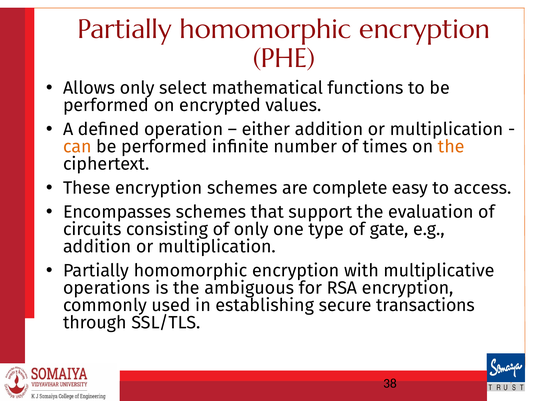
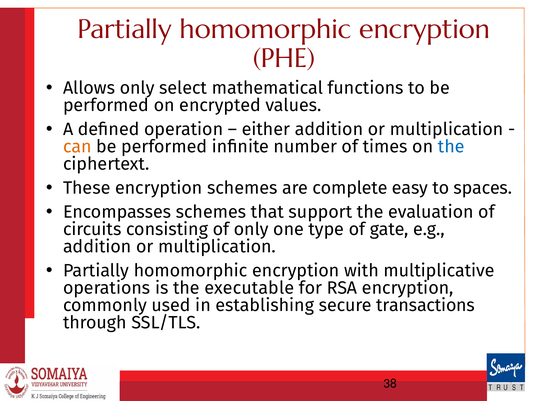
the colour: orange -> blue (451, 147)
access: access -> spaces (483, 188)
ambiguous: ambiguous -> executable (249, 288)
